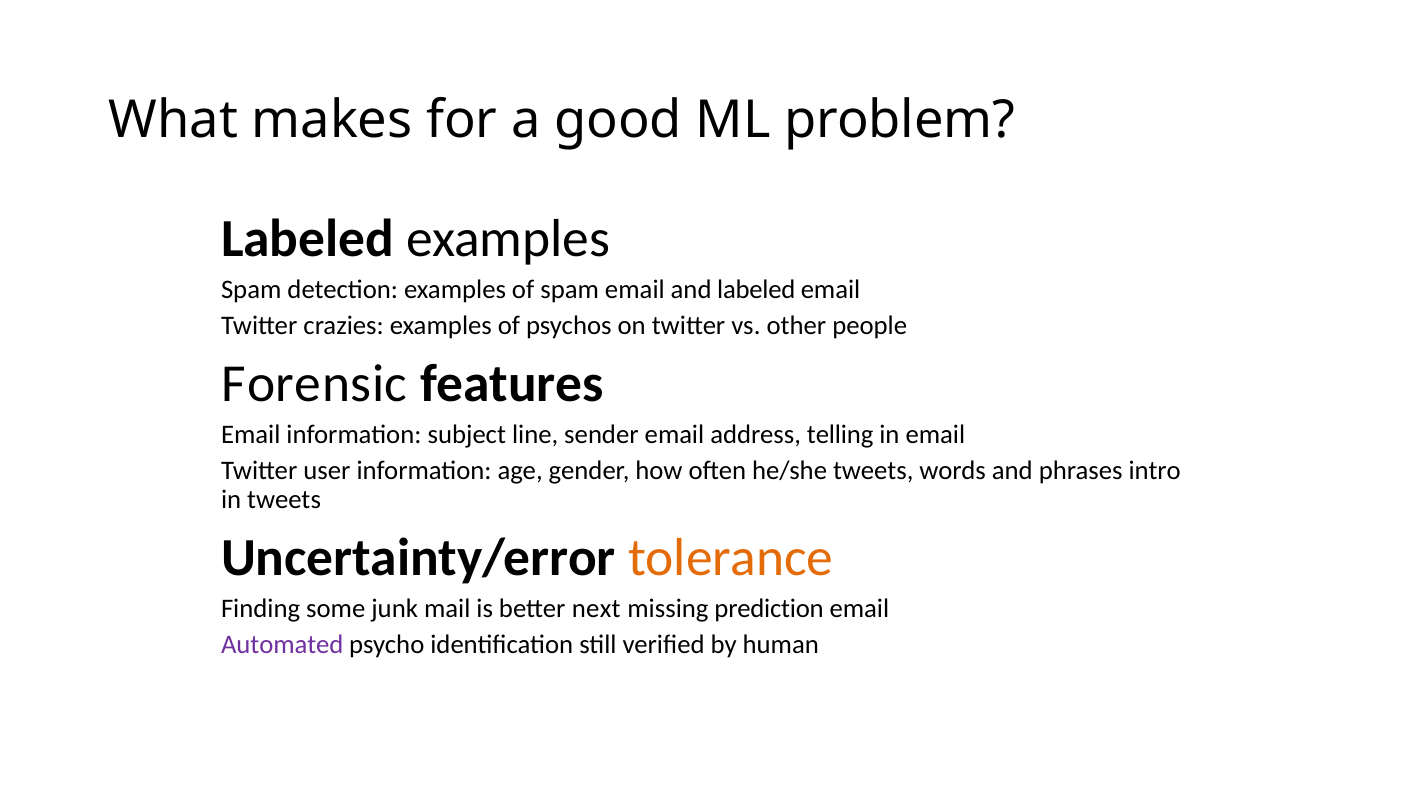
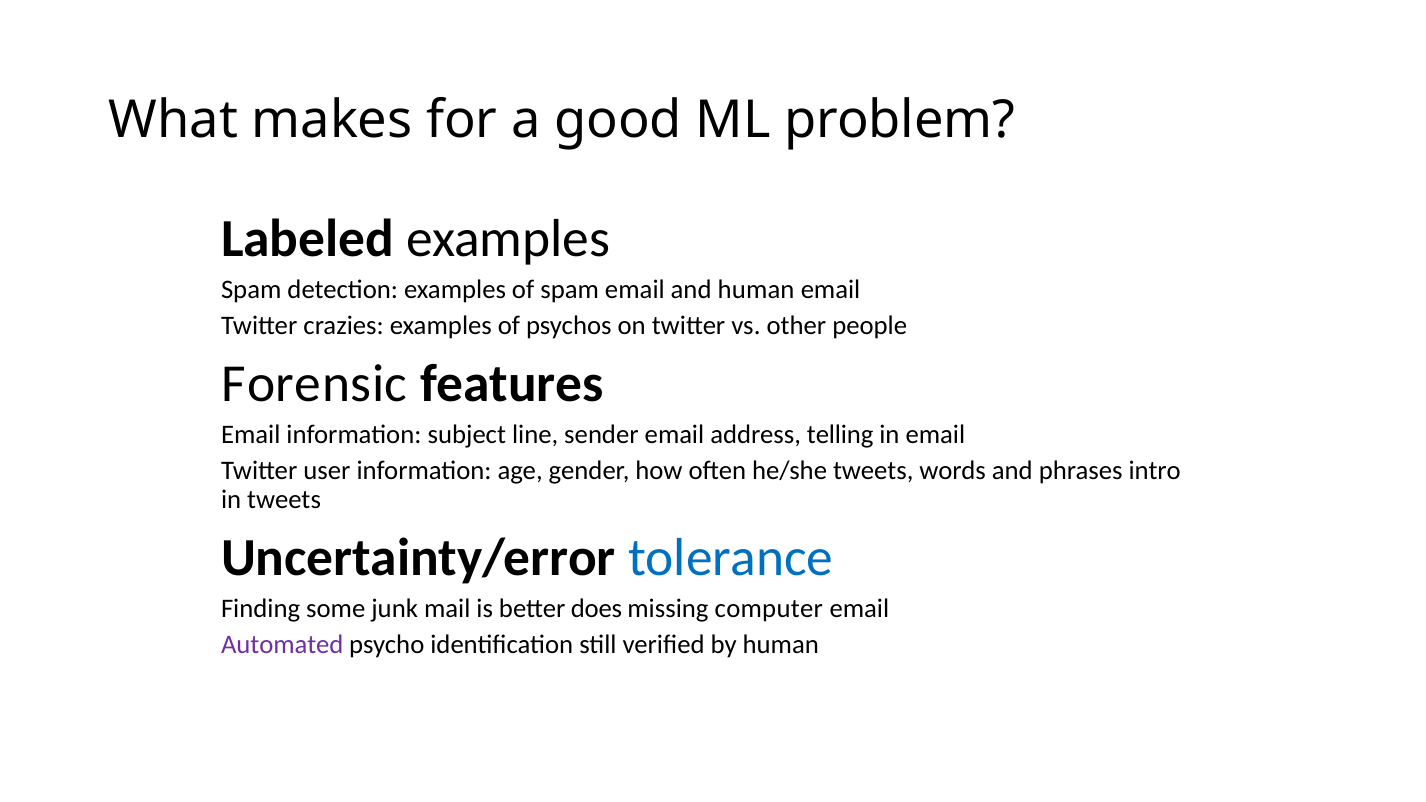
and labeled: labeled -> human (756, 289)
tolerance colour: orange -> blue (731, 558)
next: next -> does (597, 609)
prediction: prediction -> computer (769, 609)
